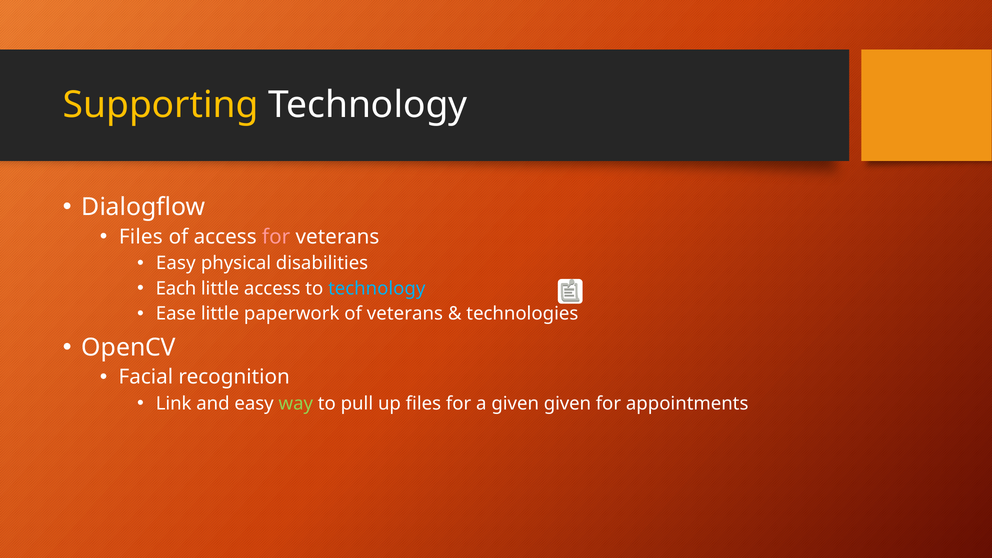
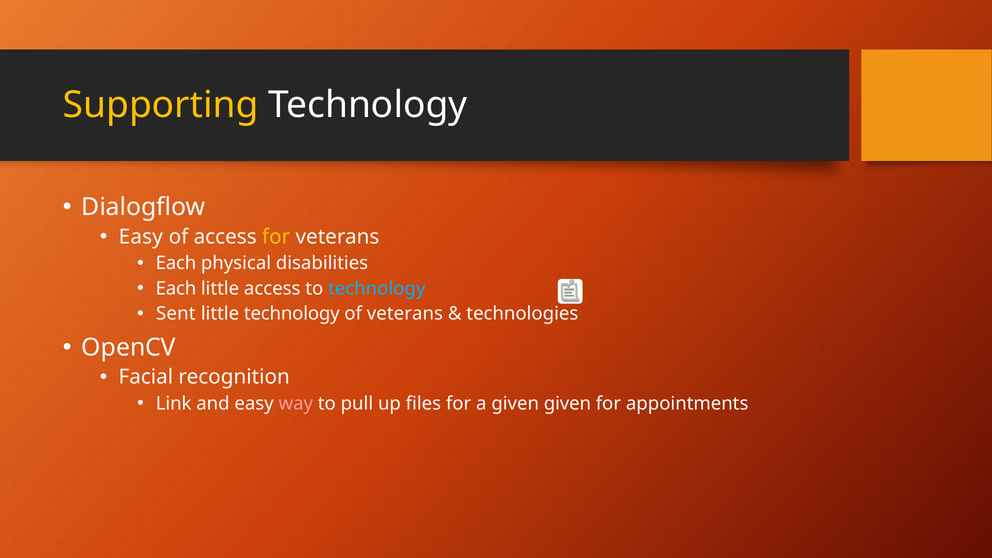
Files: Files -> Easy (141, 237)
for colour: pink -> yellow (276, 237)
Easy: Easy -> Each (176, 263)
Ease: Ease -> Sent (176, 314)
little paperwork: paperwork -> technology (292, 314)
way colour: light green -> pink (296, 404)
